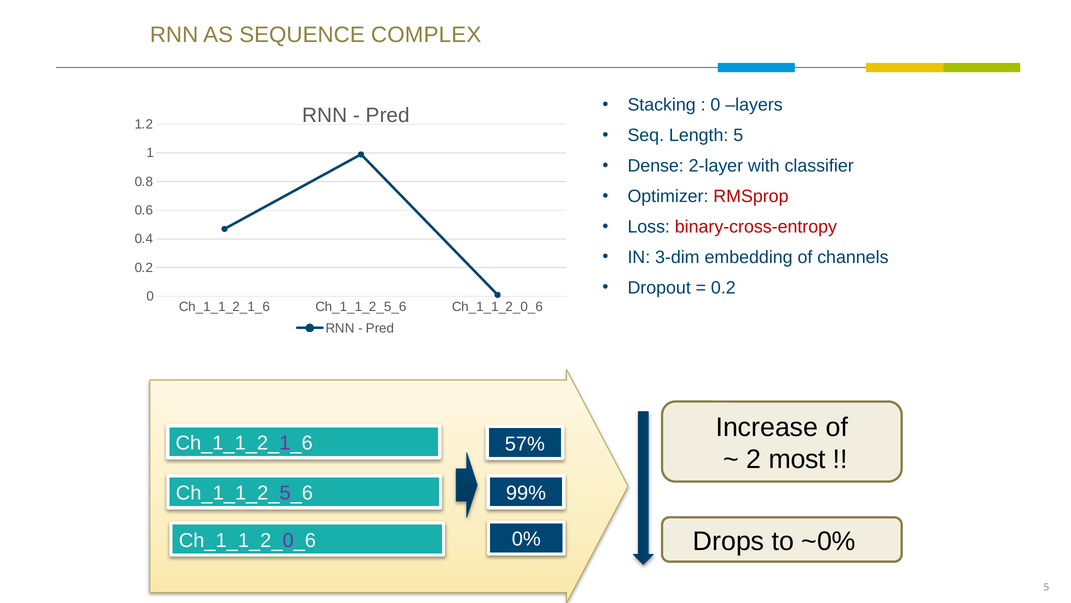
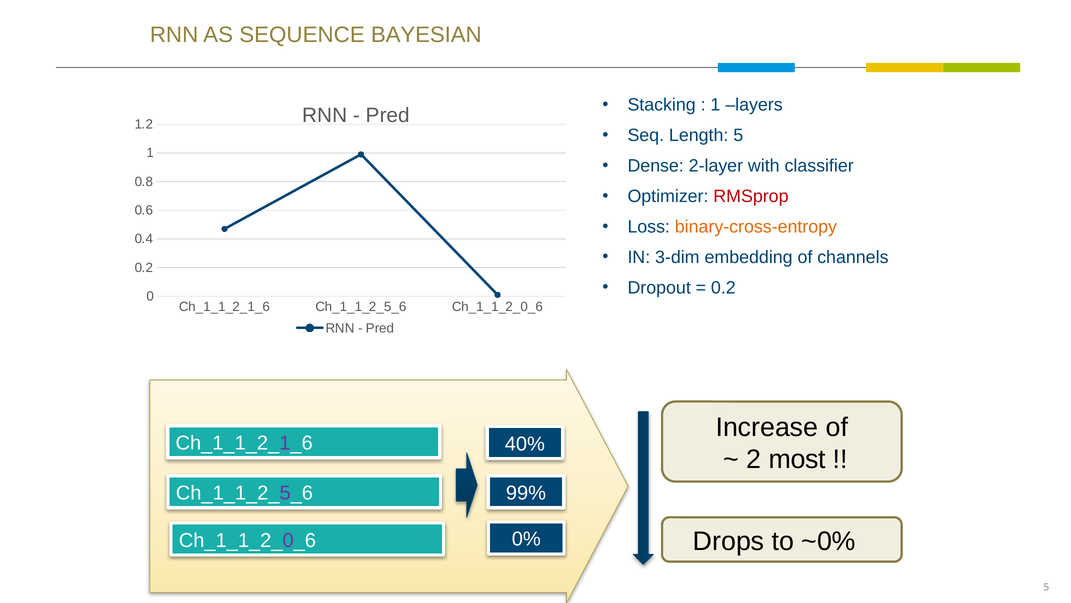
COMPLEX: COMPLEX -> BAYESIAN (426, 35)
0: 0 -> 1 (715, 105)
binary-cross-entropy colour: red -> orange (756, 227)
57%: 57% -> 40% (525, 444)
